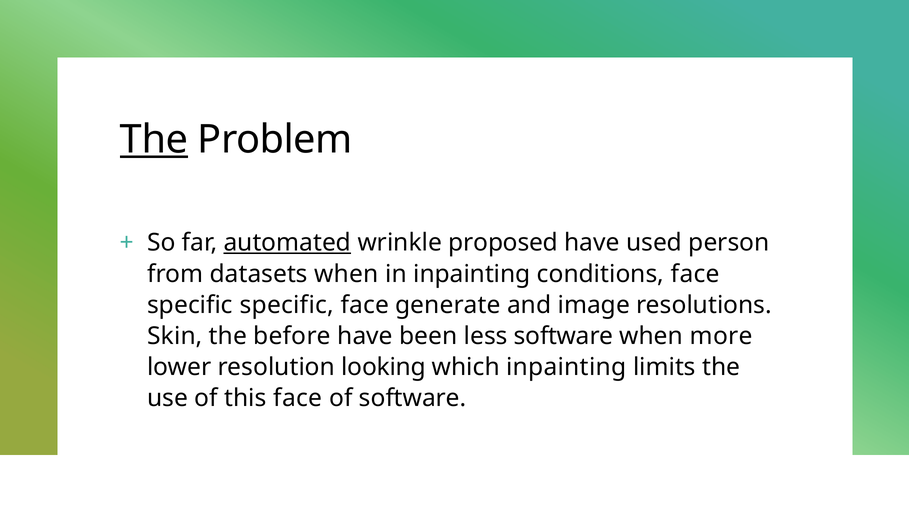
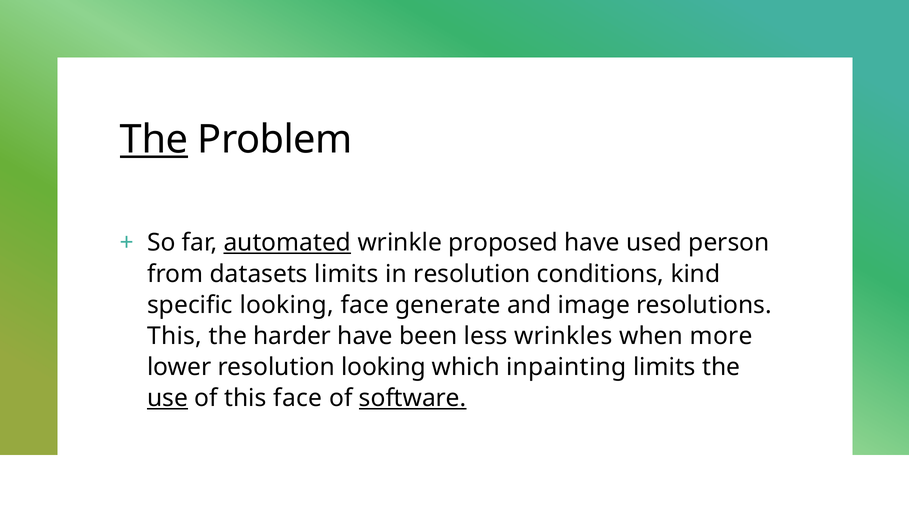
datasets when: when -> limits (346, 274)
in inpainting: inpainting -> resolution (472, 274)
conditions face: face -> kind (695, 274)
specific specific: specific -> looking (287, 305)
Skin: Skin -> This (175, 336)
before: before -> harder (292, 336)
less software: software -> wrinkles (563, 336)
use underline: none -> present (168, 398)
software underline: none -> present (413, 398)
